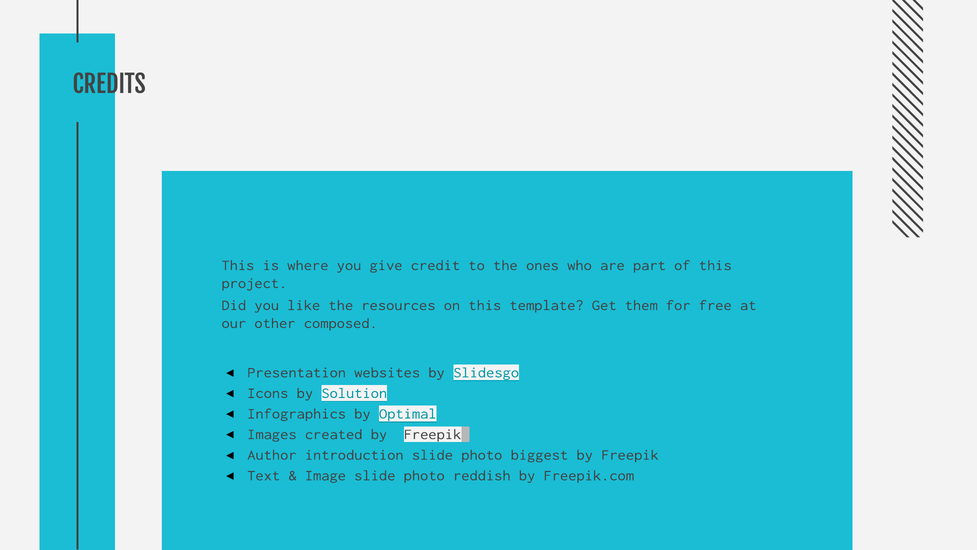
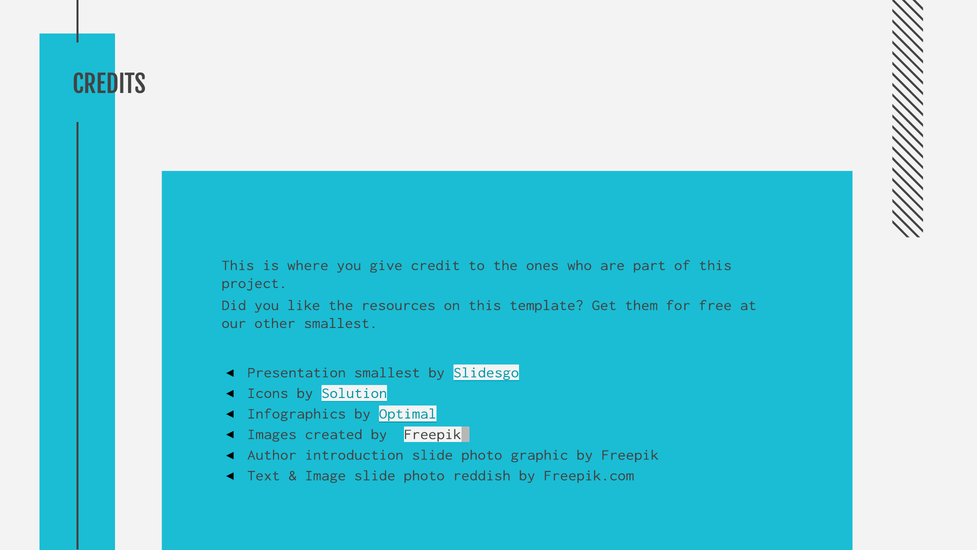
other composed: composed -> smallest (341, 323)
Presentation websites: websites -> smallest (387, 372)
biggest: biggest -> graphic (539, 454)
